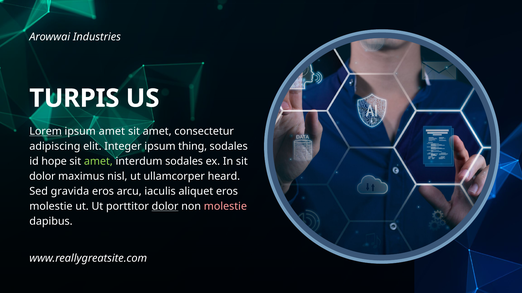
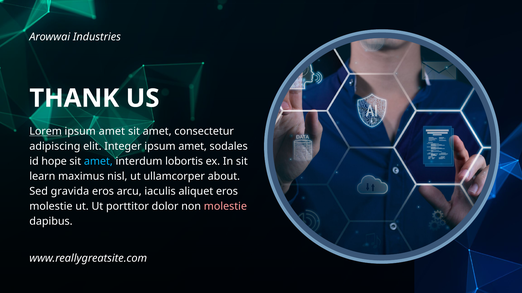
TURPIS: TURPIS -> THANK (74, 99)
Integer ipsum thing: thing -> amet (193, 147)
amet colour: light green -> light blue (98, 162)
interdum sodales: sodales -> lobortis (184, 162)
dolor: dolor -> learn (42, 177)
heard: heard -> about (224, 177)
dolor underline: present -> none (165, 207)
